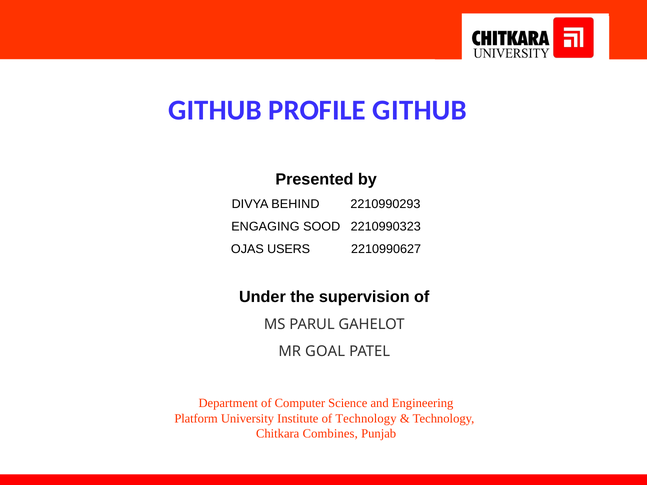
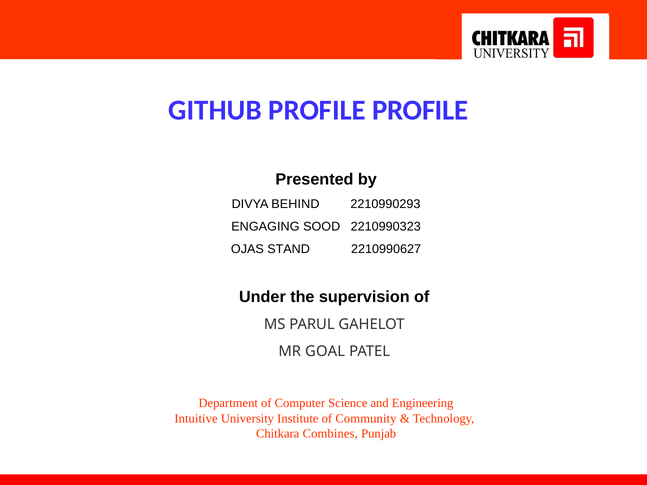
PROFILE GITHUB: GITHUB -> PROFILE (420, 110)
USERS: USERS -> STAND (289, 249)
Platform: Platform -> Intuitive (196, 419)
of Technology: Technology -> Community (366, 419)
